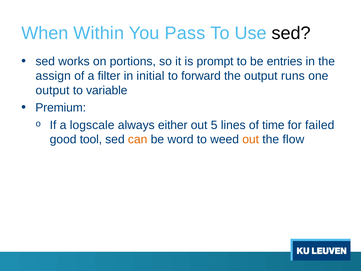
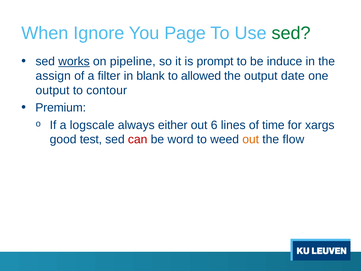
Within: Within -> Ignore (99, 33)
Pass: Pass -> Page (185, 33)
sed colour: black -> green (291, 33)
works underline: none -> present (74, 61)
portions: portions -> pipeline (133, 61)
entries: entries -> induce (285, 61)
initial: initial -> blank (151, 76)
forward: forward -> allowed (201, 76)
runs: runs -> date (293, 76)
variable: variable -> contour (107, 90)
5: 5 -> 6 (214, 125)
failed: failed -> xargs (320, 125)
tool: tool -> test (91, 139)
can colour: orange -> red (138, 139)
